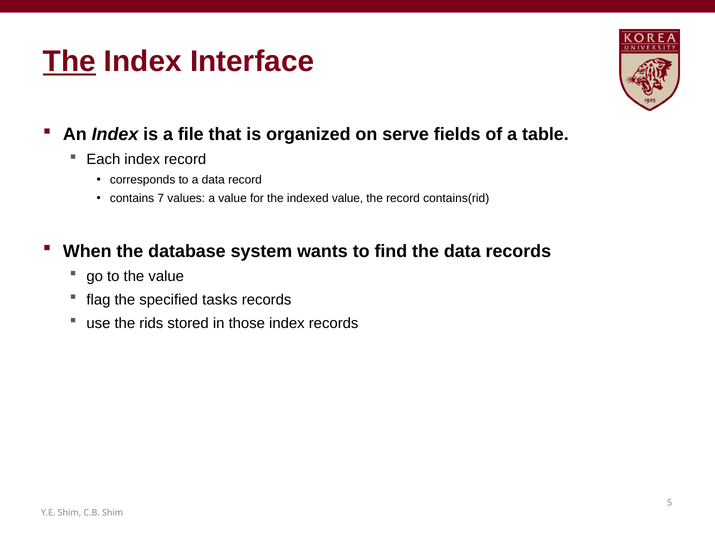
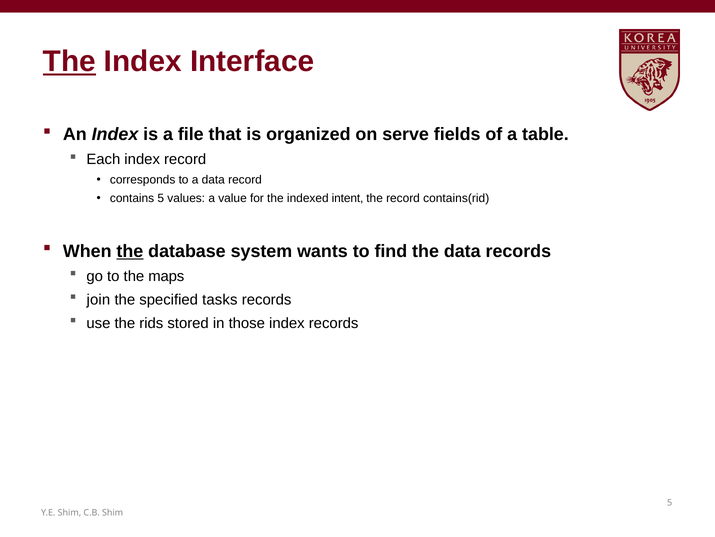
contains 7: 7 -> 5 (161, 198)
indexed value: value -> intent (348, 198)
the underline: none -> present (130, 251)
the value: value -> maps (166, 276)
flag: flag -> join (98, 299)
